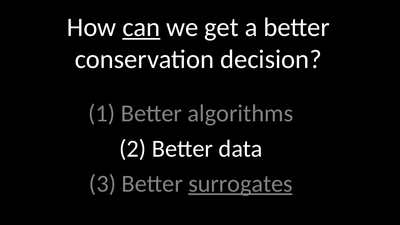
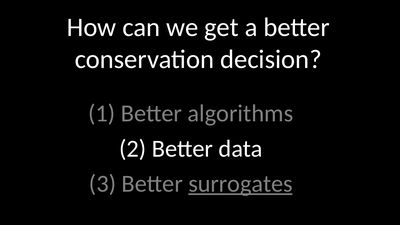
can underline: present -> none (141, 27)
